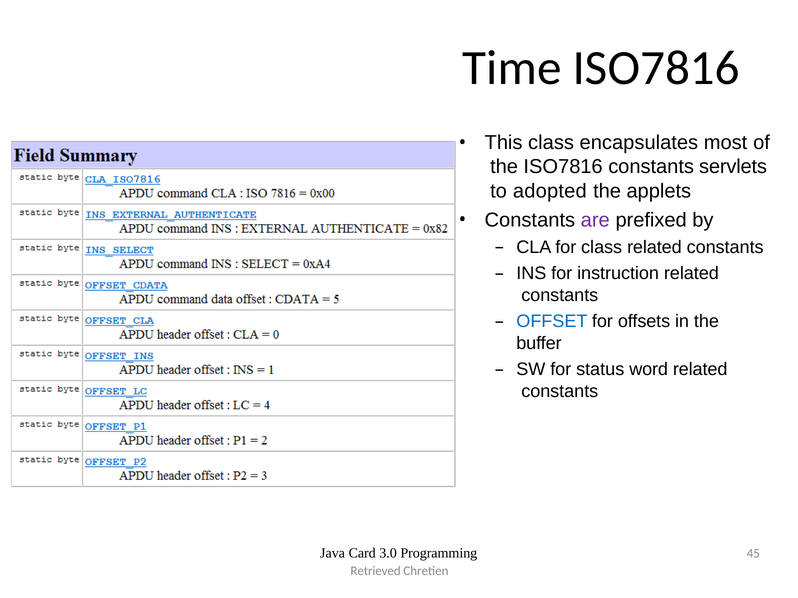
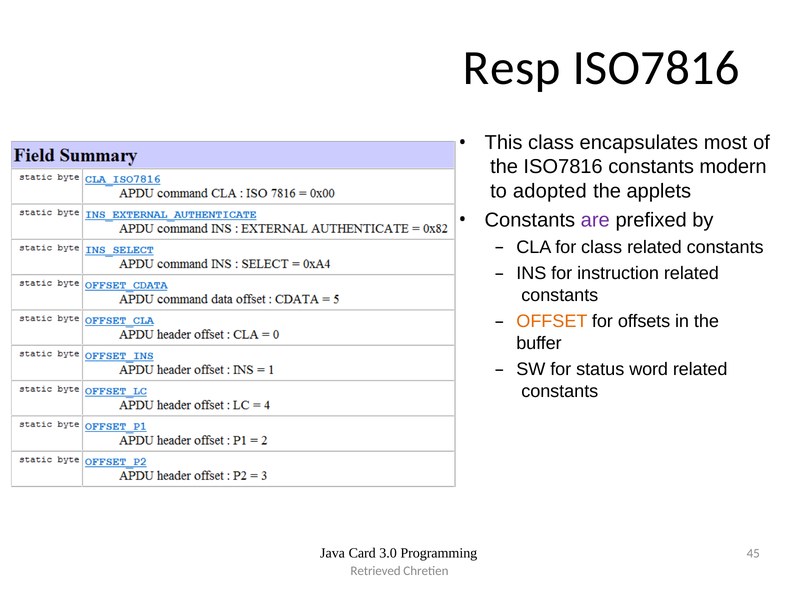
Time: Time -> Resp (512, 68)
servlets: servlets -> modern (733, 167)
OFFSET colour: blue -> orange (552, 321)
